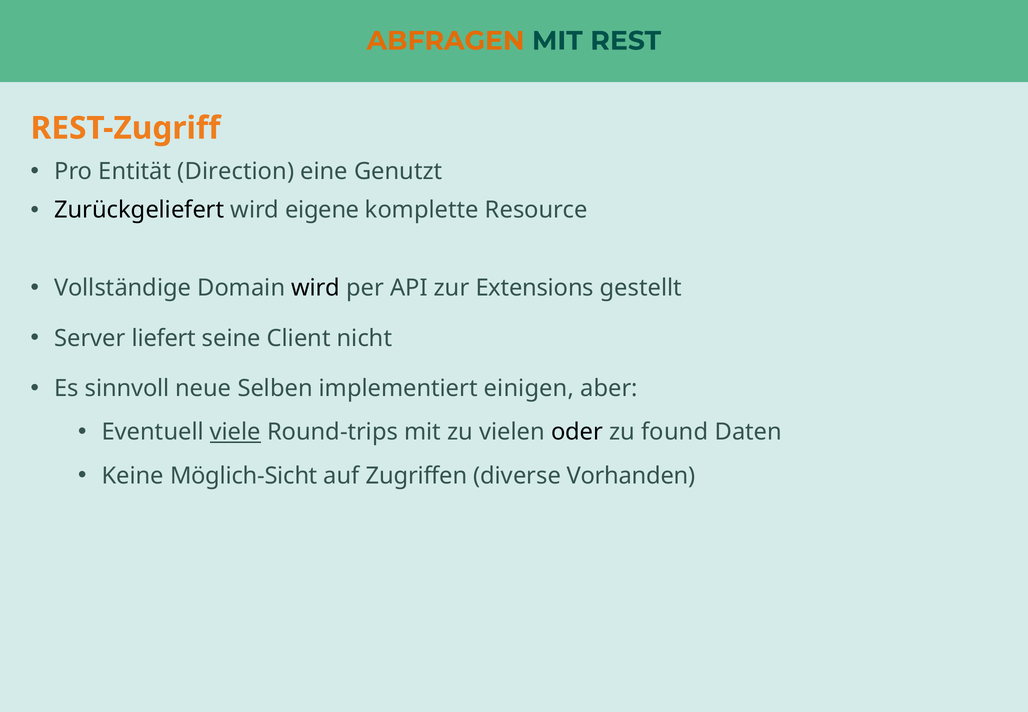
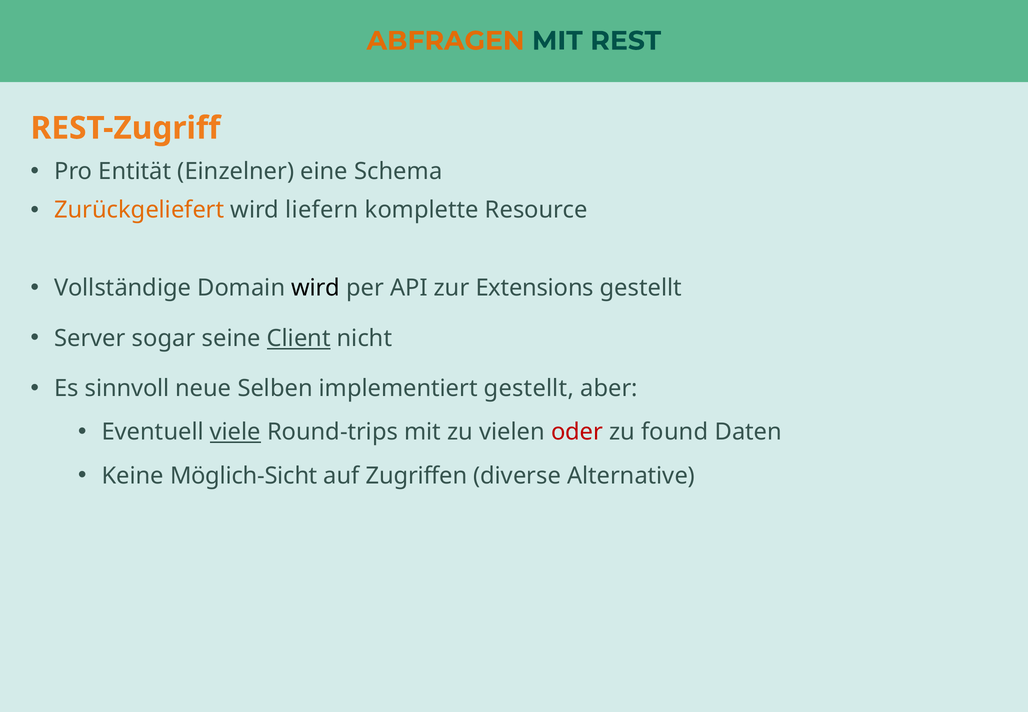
Direction: Direction -> Einzelner (236, 171)
Genutzt: Genutzt -> Schema (398, 171)
Zurückgeliefert colour: black -> orange (139, 210)
eigene: eigene -> liefern (322, 210)
liefert: liefert -> sogar (164, 338)
Client underline: none -> present (299, 338)
implementiert einigen: einigen -> gestellt (529, 388)
oder colour: black -> red (577, 432)
Vorhanden: Vorhanden -> Alternative (631, 475)
